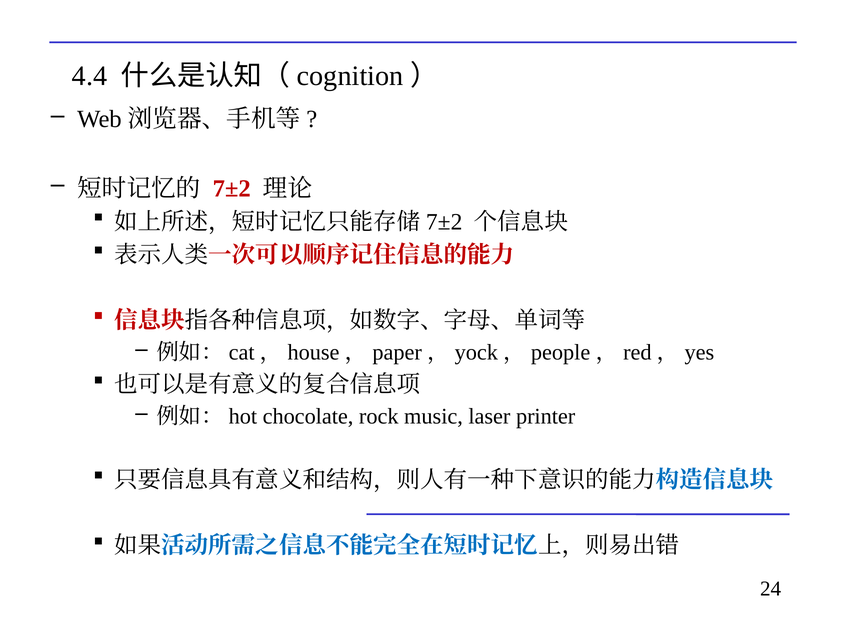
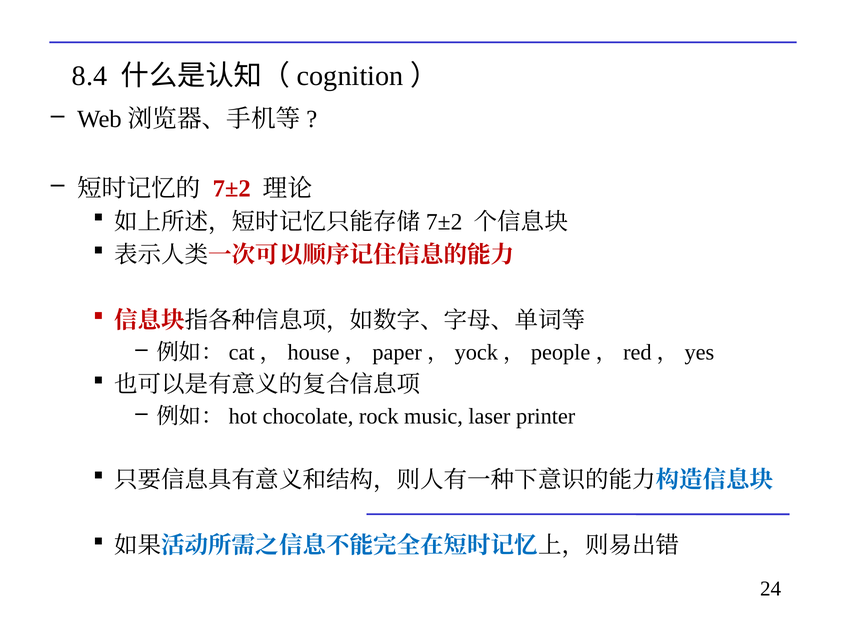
4.4: 4.4 -> 8.4 (90, 76)
